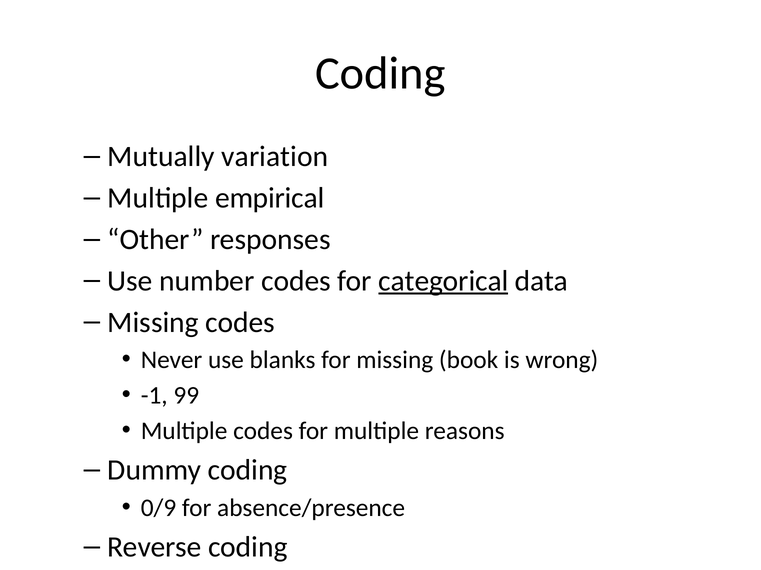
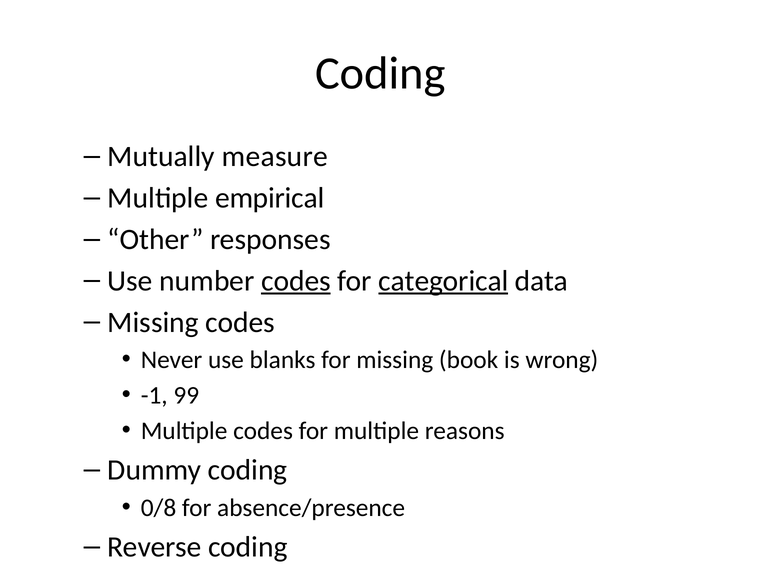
variation: variation -> measure (275, 157)
codes underline: none -> present (296, 281)
0/9: 0/9 -> 0/8 (159, 508)
